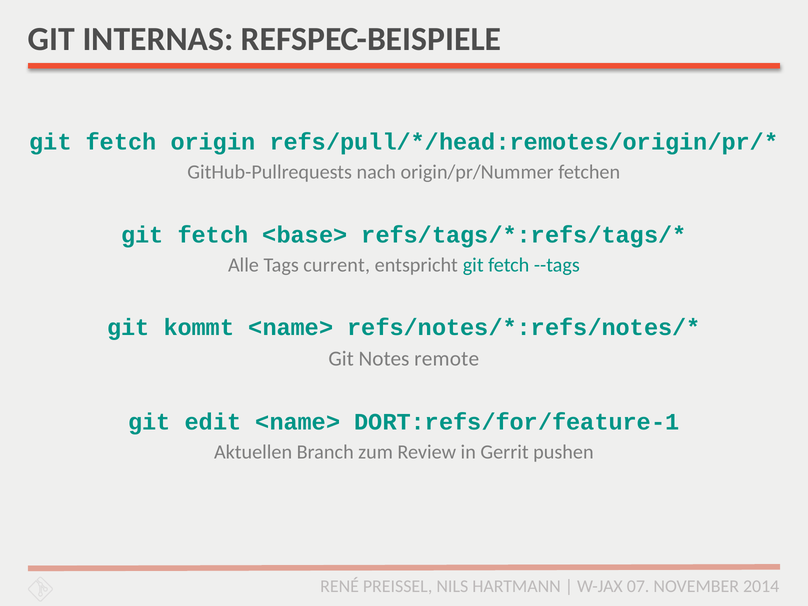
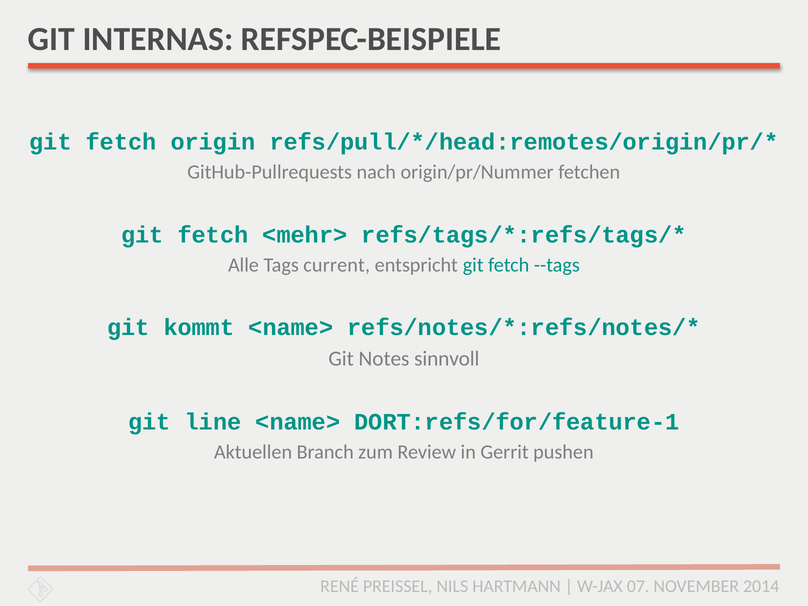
<base>: <base> -> <mehr> (305, 235)
remote: remote -> sinnvoll (447, 359)
edit: edit -> line (213, 422)
